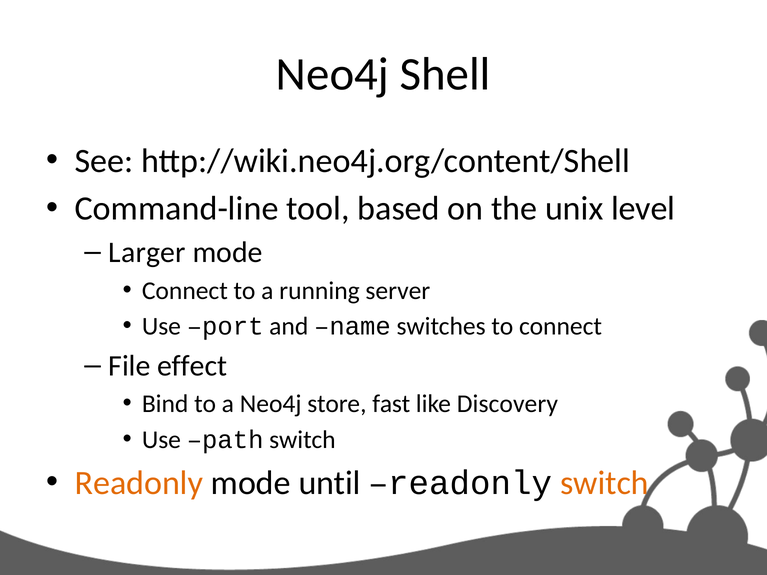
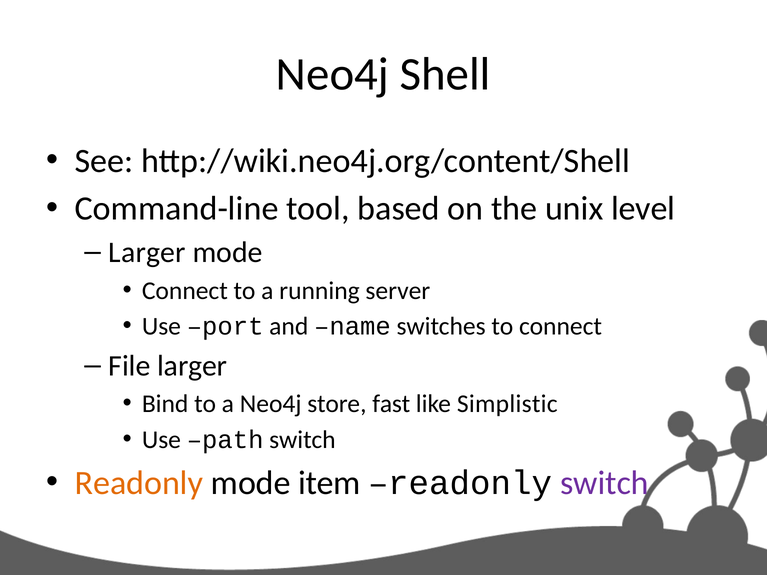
File effect: effect -> larger (192, 366)
Discovery: Discovery -> Simplistic (507, 404)
until: until -> item (330, 483)
switch colour: orange -> purple (604, 483)
